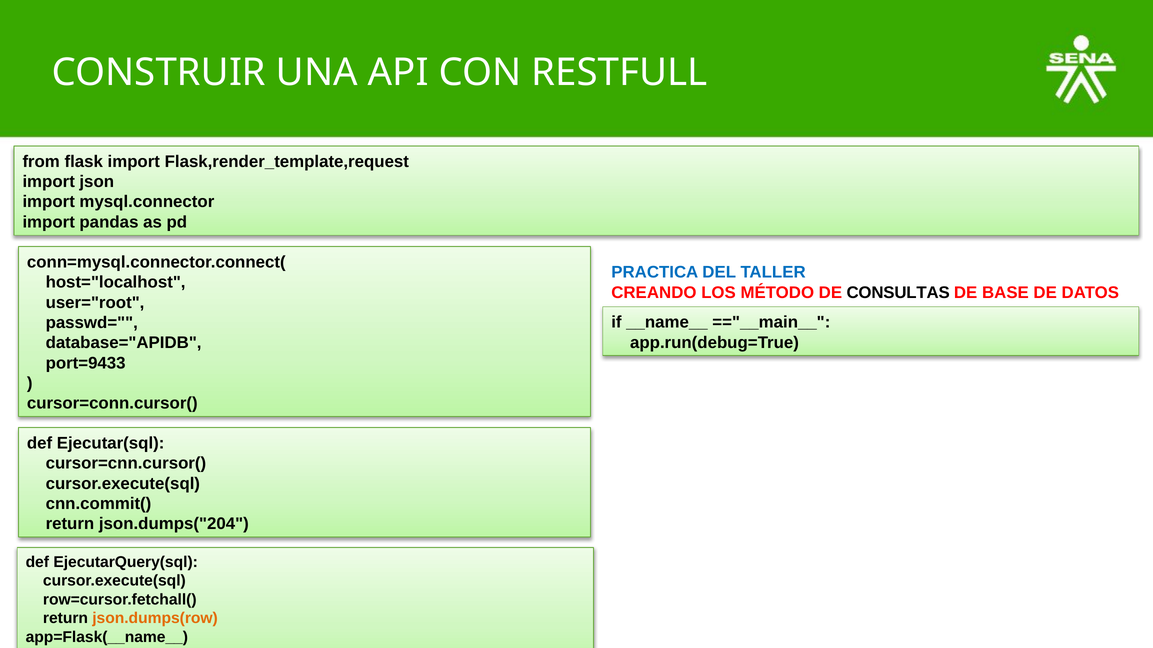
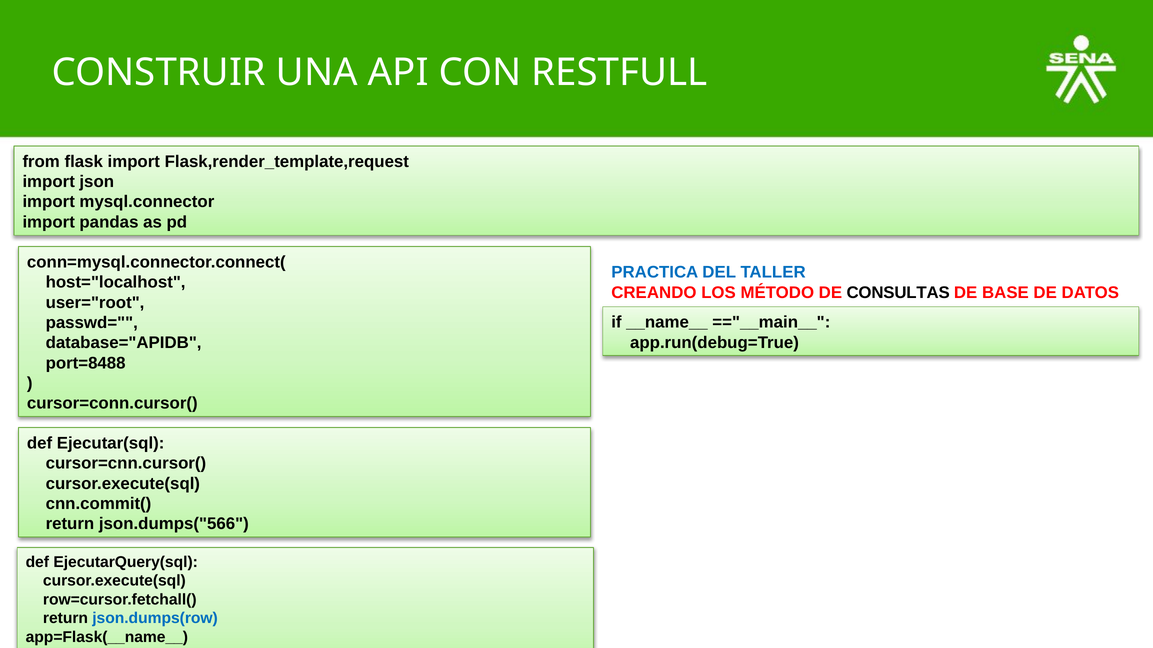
port=9433: port=9433 -> port=8488 (86, 363)
json.dumps("204: json.dumps("204 -> json.dumps("566 (174, 524)
json.dumps(row colour: orange -> blue (155, 619)
